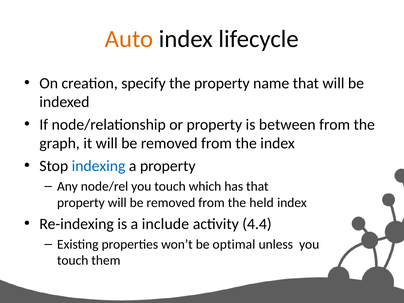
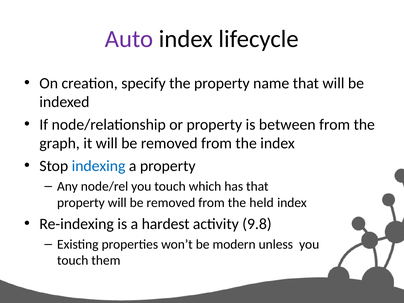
Auto colour: orange -> purple (129, 39)
include: include -> hardest (166, 224)
4.4: 4.4 -> 9.8 (257, 224)
optimal: optimal -> modern (234, 244)
